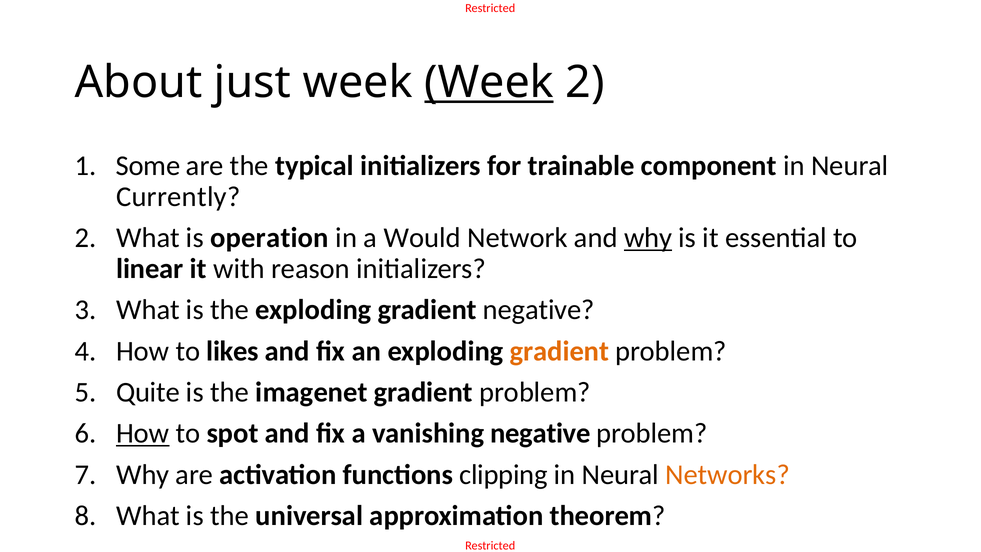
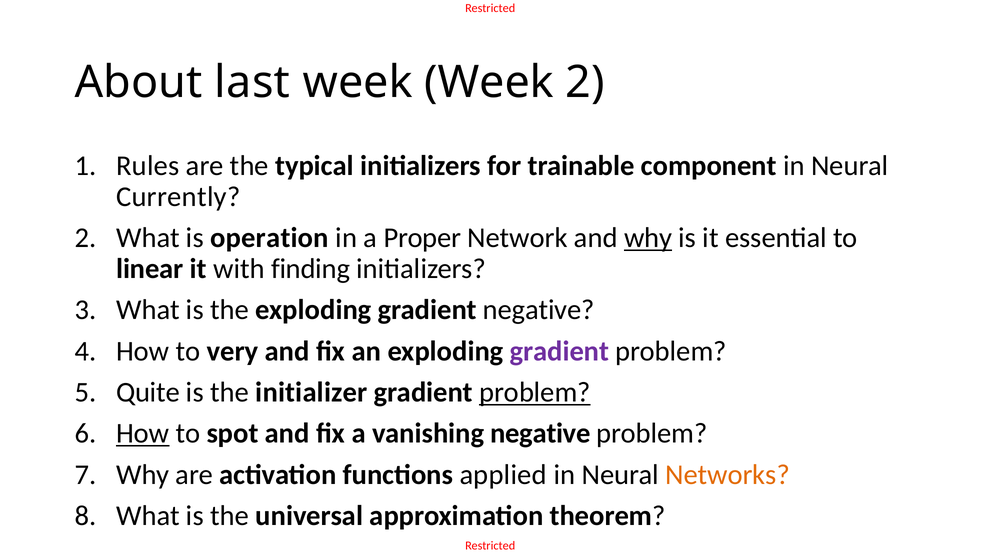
just: just -> last (252, 82)
Week underline: present -> none (489, 82)
Some: Some -> Rules (148, 166)
Would: Would -> Proper (422, 238)
reason: reason -> finding (311, 269)
likes: likes -> very (232, 351)
gradient colour: orange -> purple (559, 351)
imagenet: imagenet -> initializer (311, 392)
problem underline: none -> present (535, 392)
clipping: clipping -> applied (503, 474)
